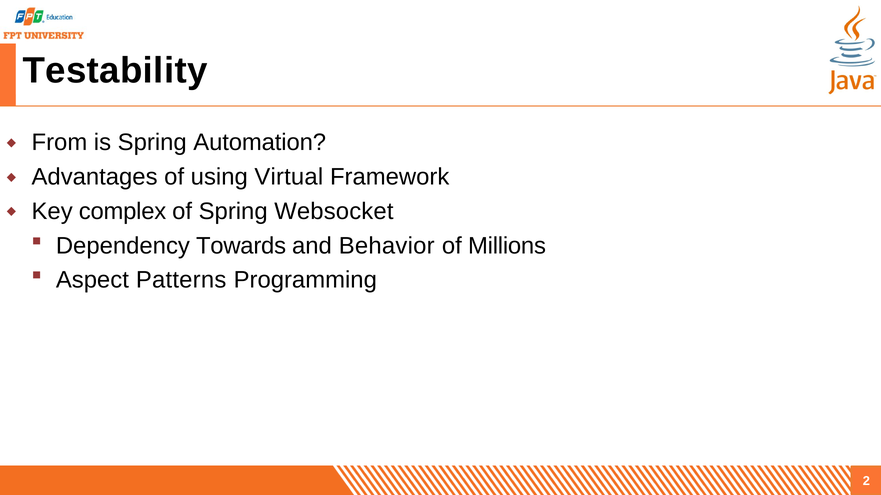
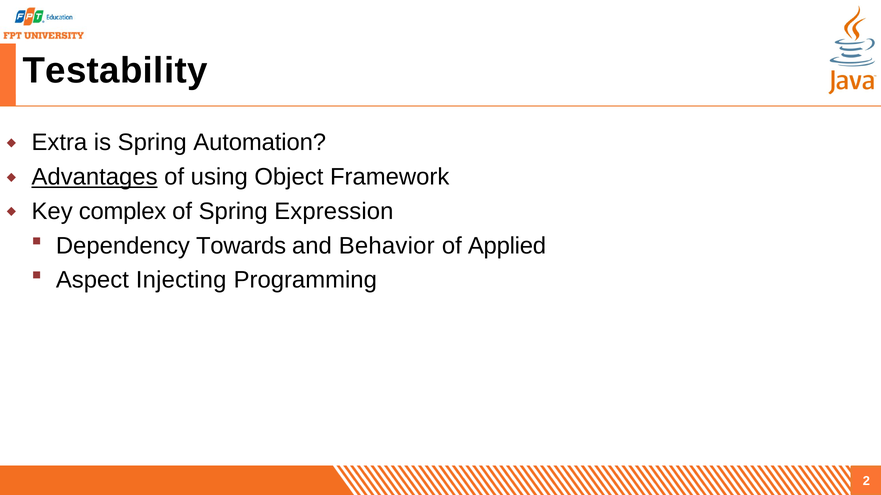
From: From -> Extra (59, 143)
Advantages underline: none -> present (95, 177)
Virtual: Virtual -> Object (289, 177)
Websocket: Websocket -> Expression (334, 212)
Millions: Millions -> Applied (507, 246)
Patterns: Patterns -> Injecting (181, 280)
